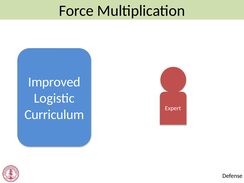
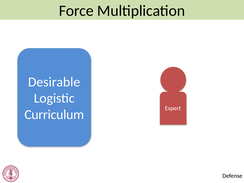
Improved: Improved -> Desirable (54, 82)
